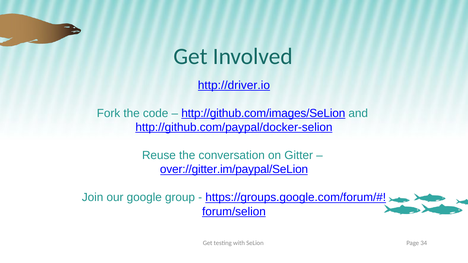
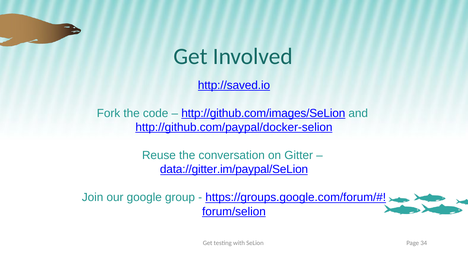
http://driver.io: http://driver.io -> http://saved.io (234, 85)
over://gitter.im/paypal/SeLion: over://gitter.im/paypal/SeLion -> data://gitter.im/paypal/SeLion (234, 170)
